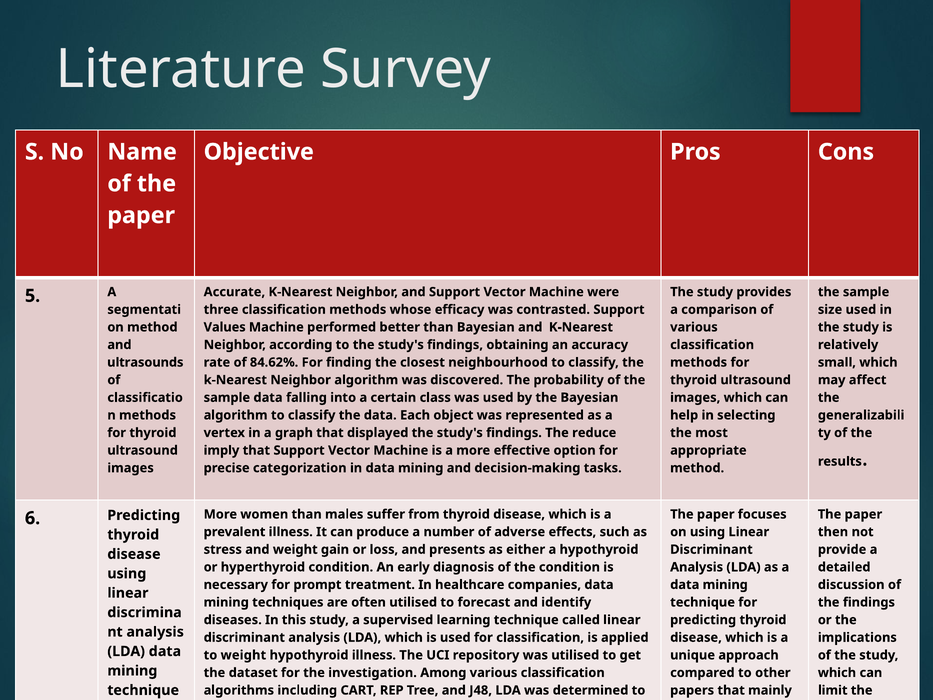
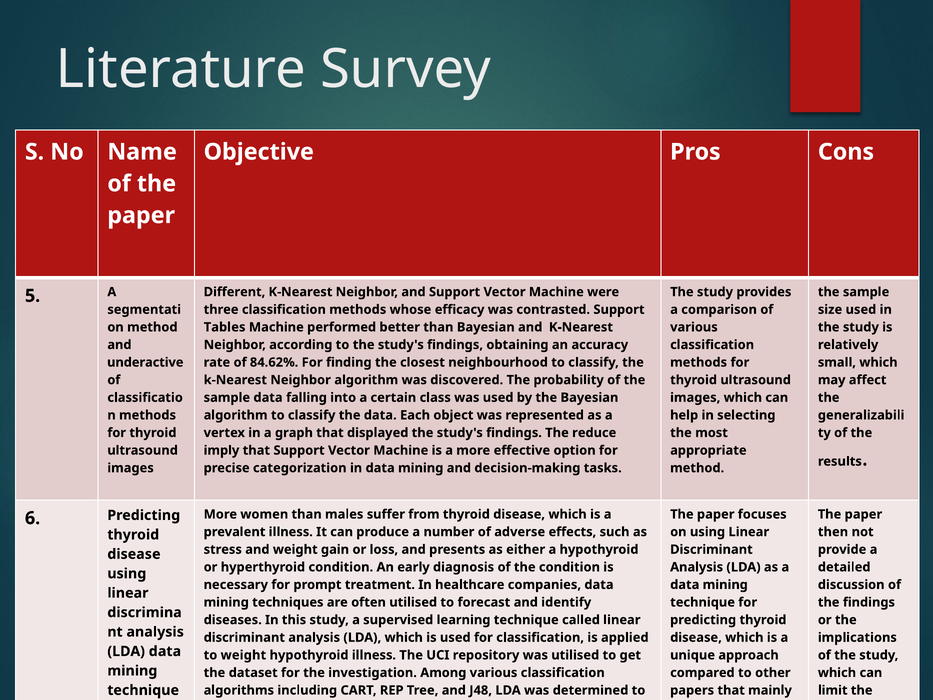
Accurate: Accurate -> Different (234, 292)
Values: Values -> Tables (225, 327)
ultrasounds: ultrasounds -> underactive (145, 362)
